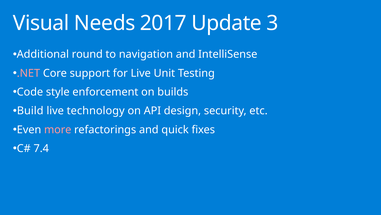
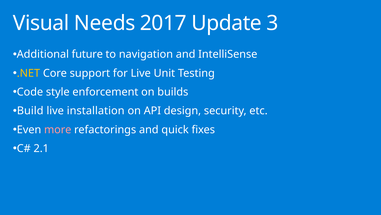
round: round -> future (87, 54)
.NET colour: pink -> yellow (28, 73)
technology: technology -> installation (96, 111)
7.4: 7.4 -> 2.1 (41, 148)
